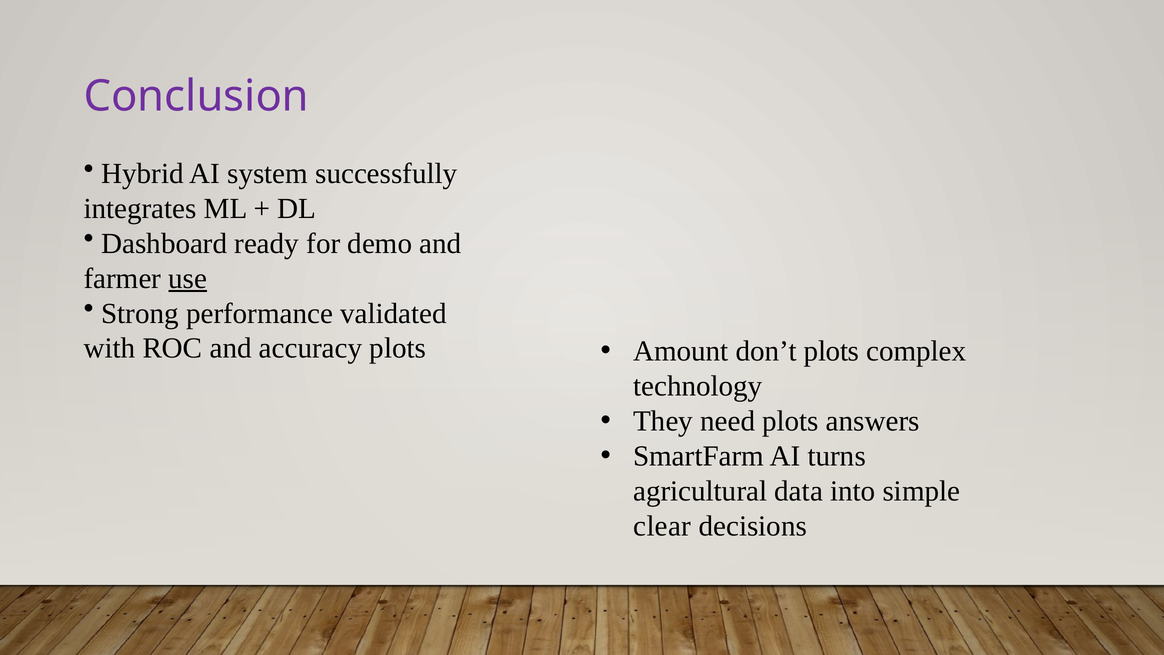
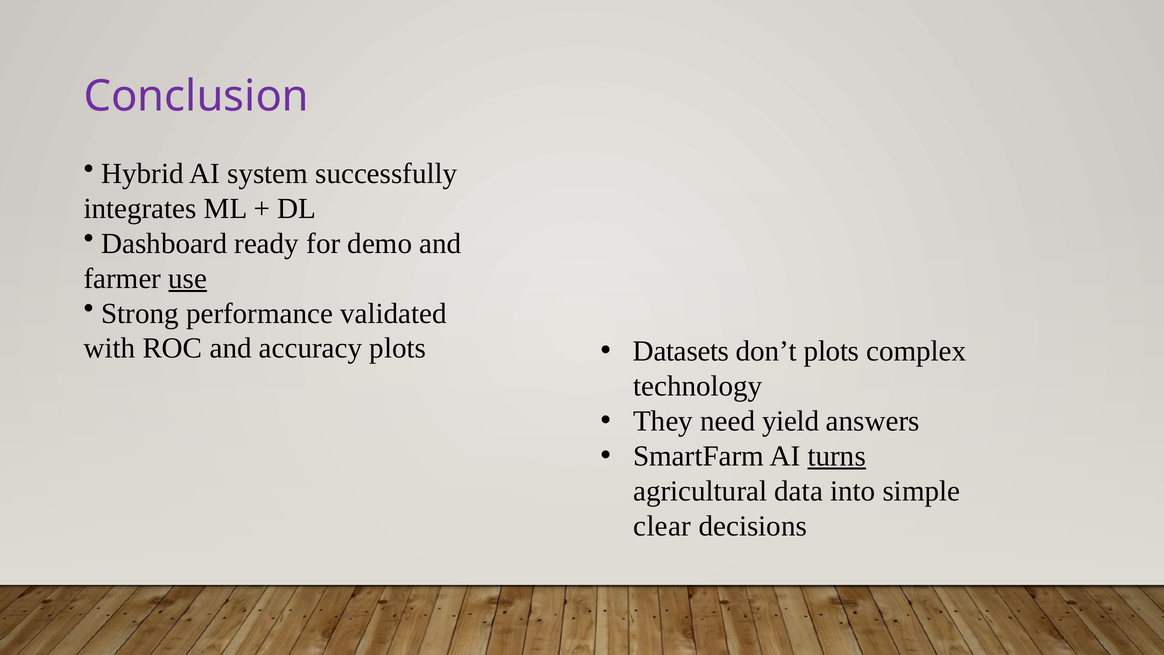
Amount: Amount -> Datasets (681, 351)
need plots: plots -> yield (791, 421)
turns underline: none -> present (837, 456)
